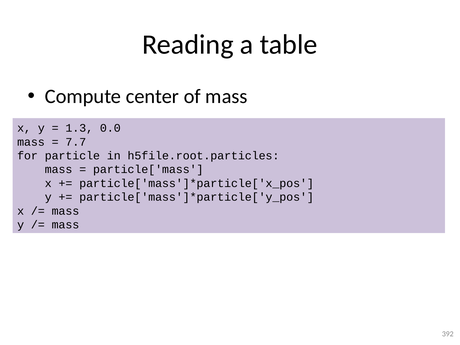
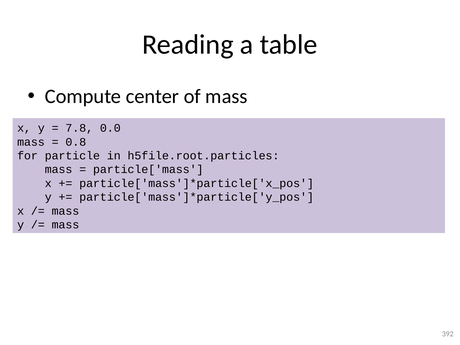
1.3: 1.3 -> 7.8 (79, 128)
7.7: 7.7 -> 0.8 (76, 142)
